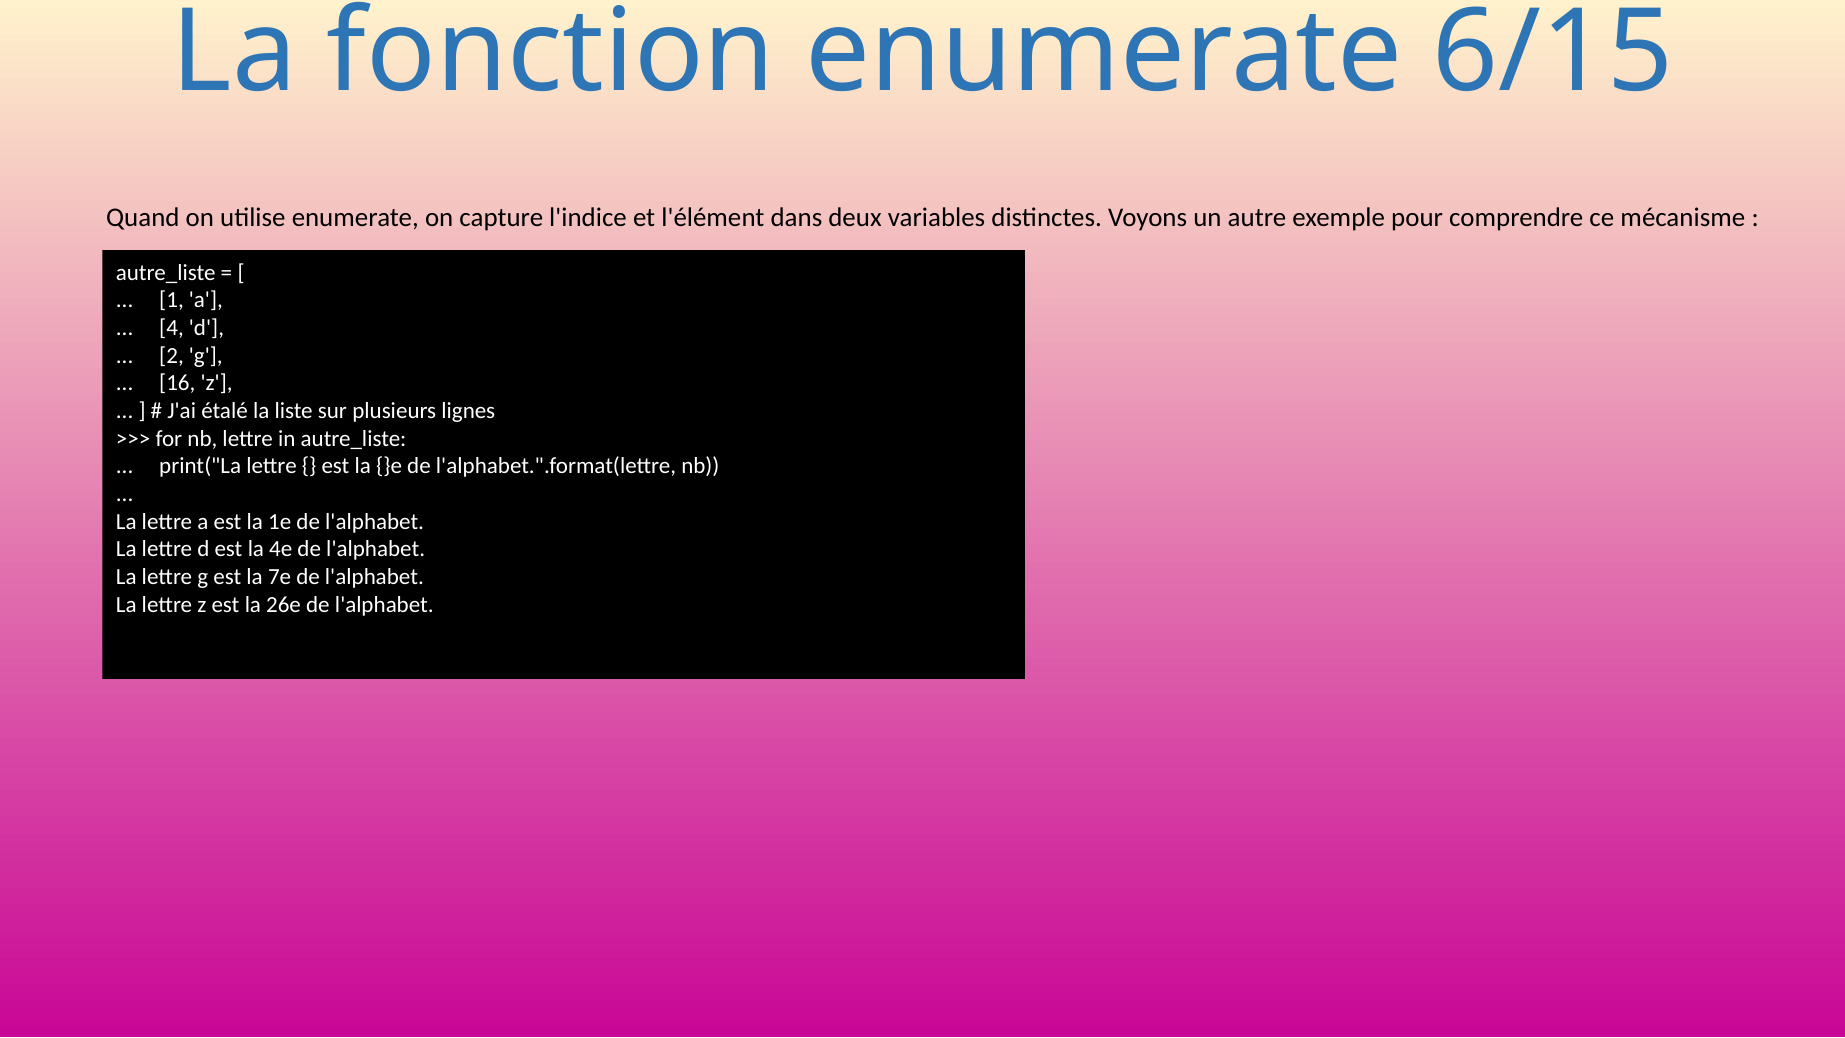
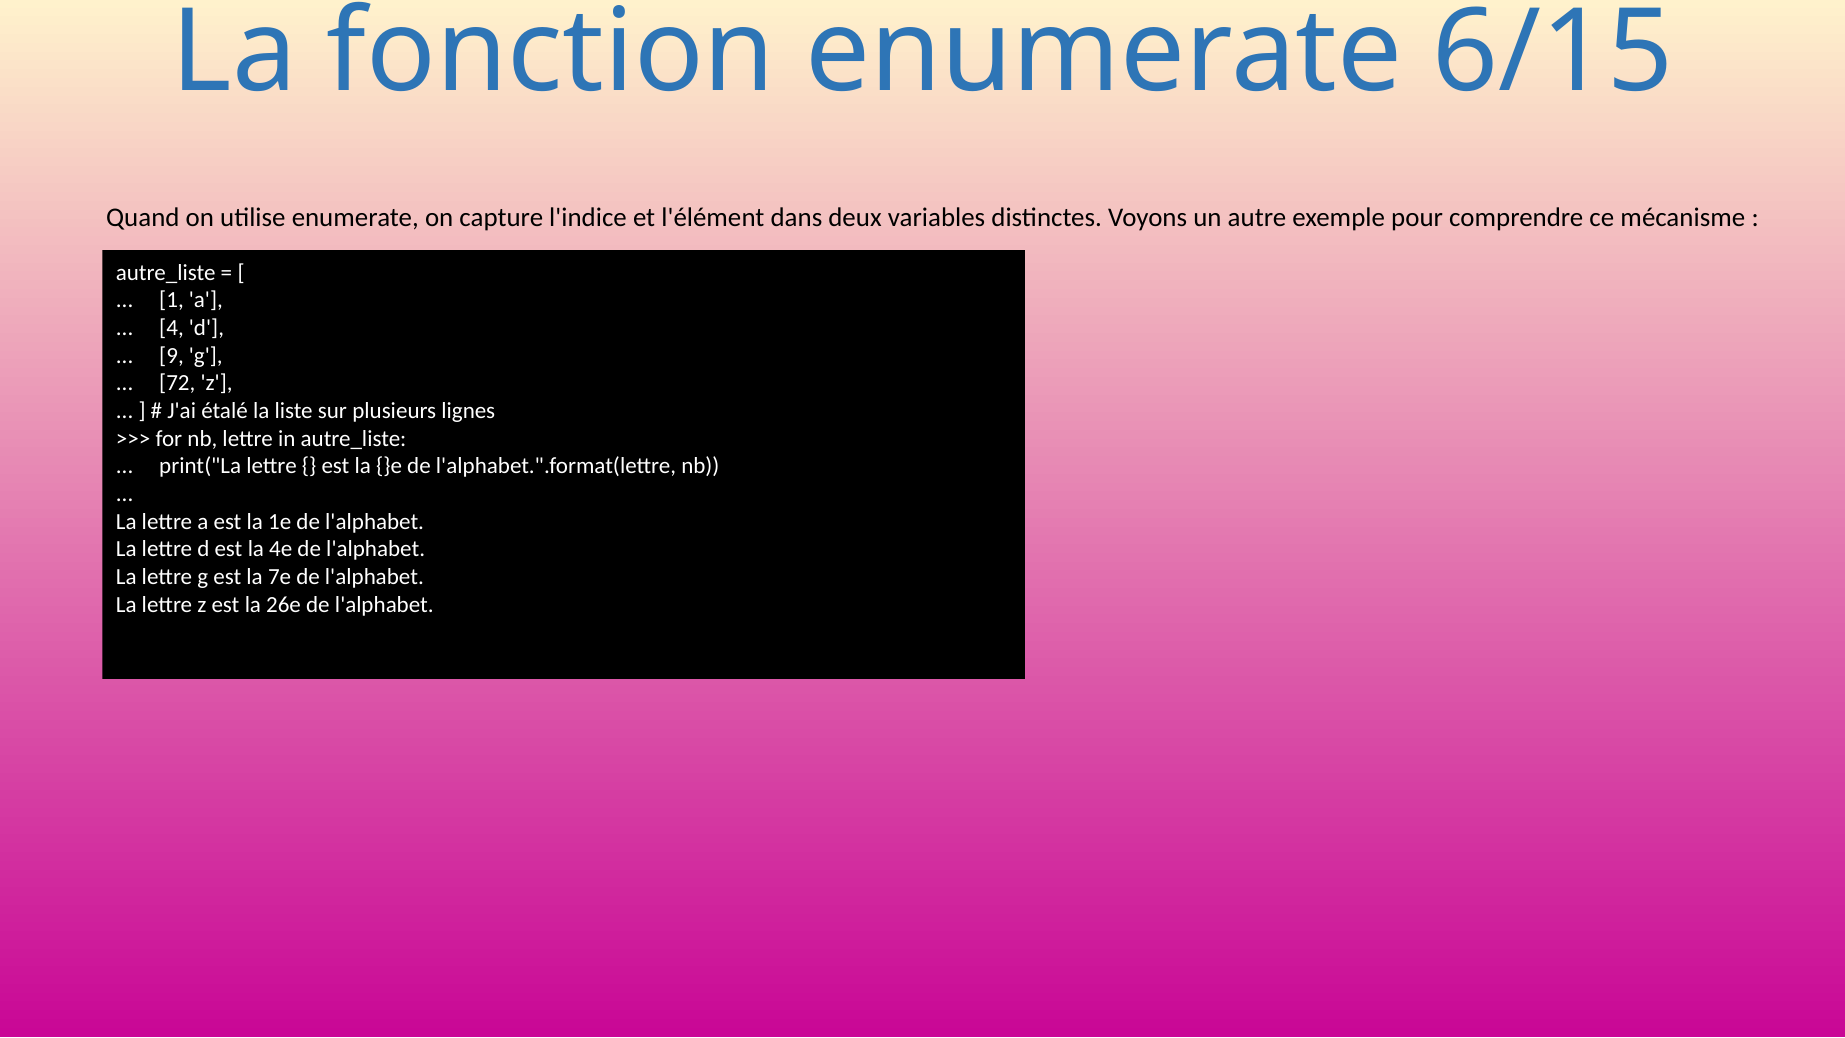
2: 2 -> 9 (171, 355)
16: 16 -> 72 (177, 383)
